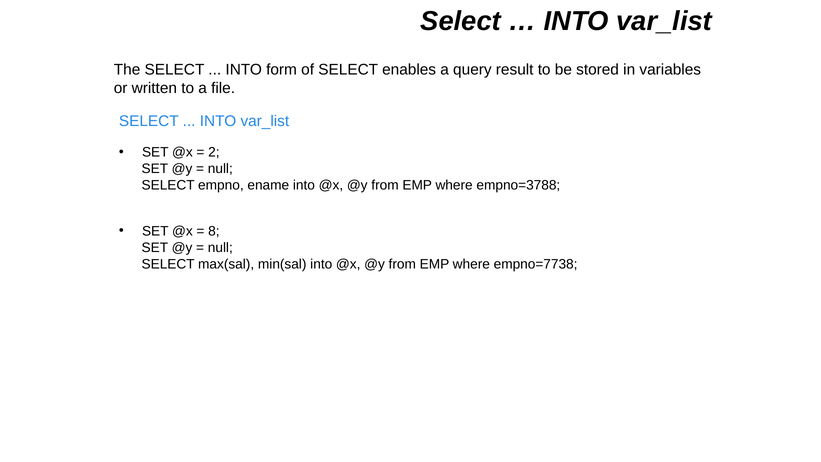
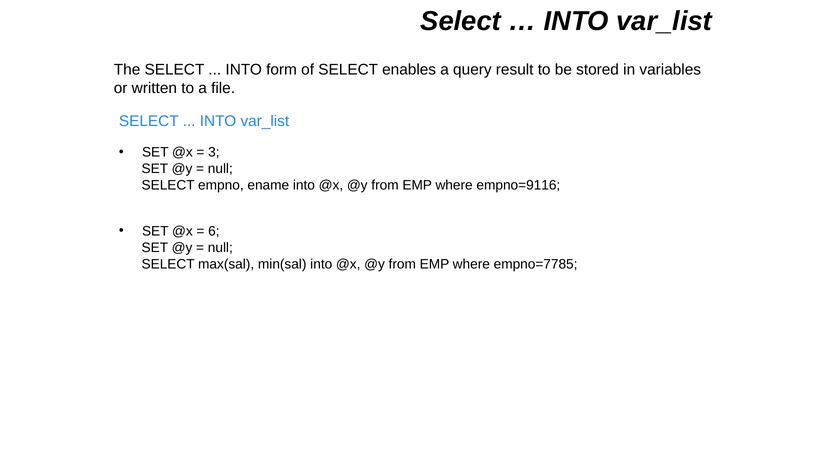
2: 2 -> 3 (214, 152)
empno=3788: empno=3788 -> empno=9116 (518, 185)
8: 8 -> 6 (214, 231)
empno=7738: empno=7738 -> empno=7785 (536, 264)
